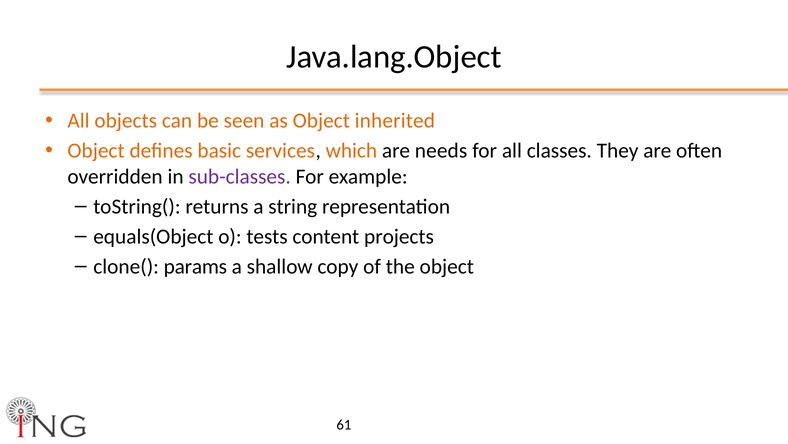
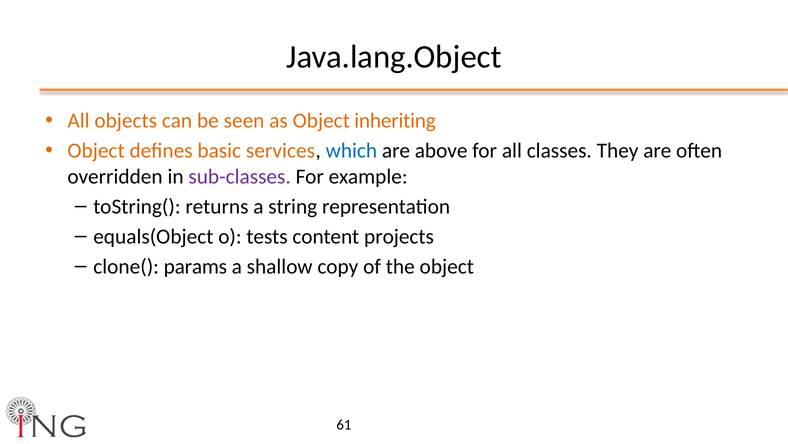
inherited: inherited -> inheriting (395, 121)
which colour: orange -> blue (351, 151)
needs: needs -> above (441, 151)
